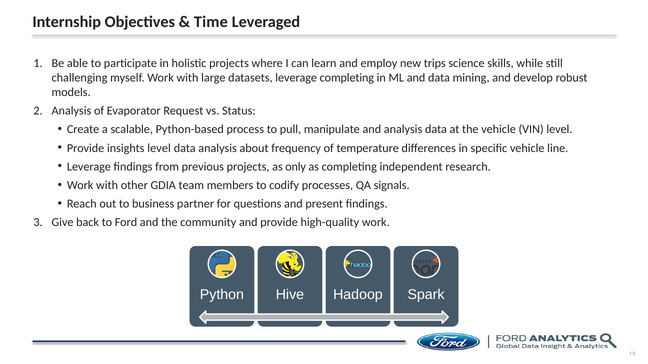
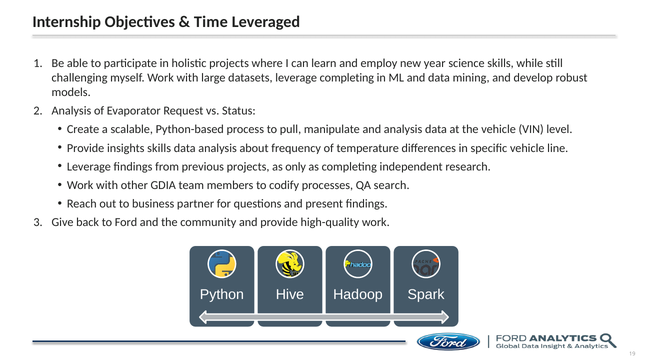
trips: trips -> year (435, 63)
insights level: level -> skills (159, 148)
signals: signals -> search (392, 185)
